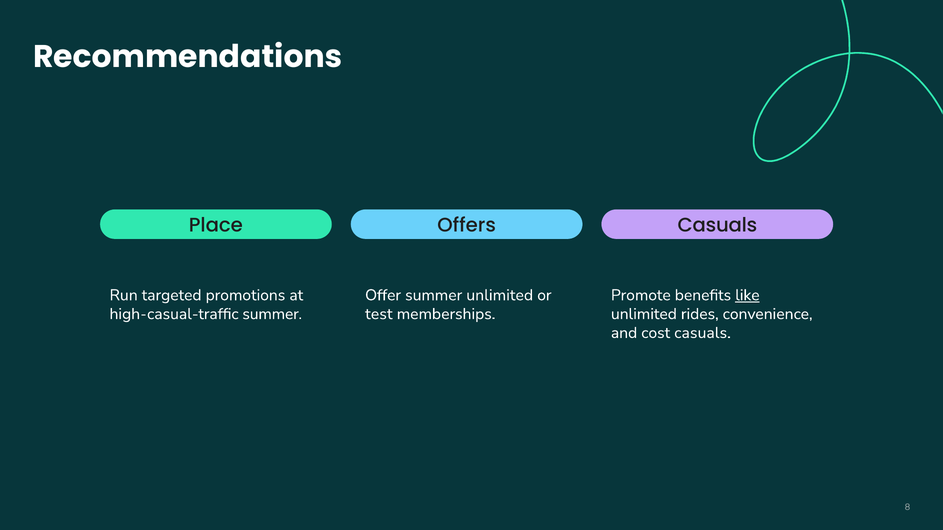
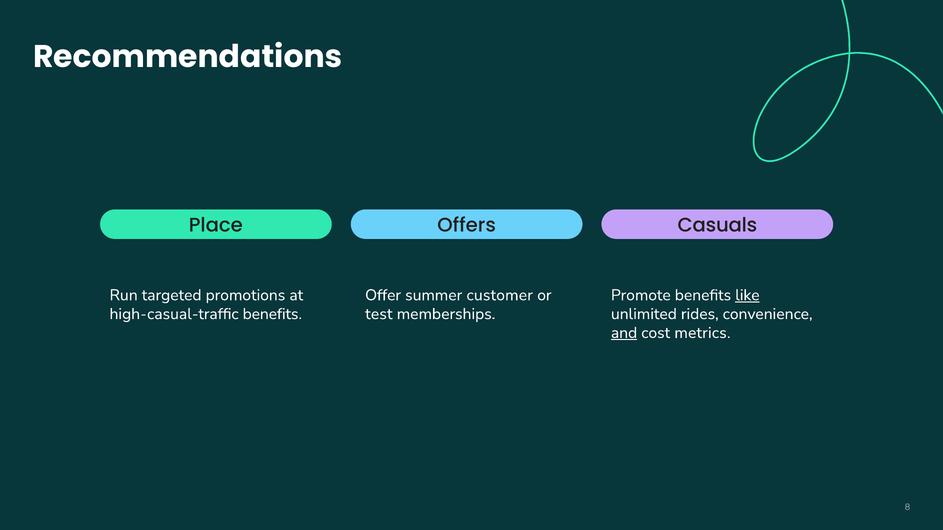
summer unlimited: unlimited -> customer (500, 295)
high-casual-traffic summer: summer -> benefits (272, 314)
and underline: none -> present (624, 333)
cost casuals: casuals -> metrics (702, 333)
